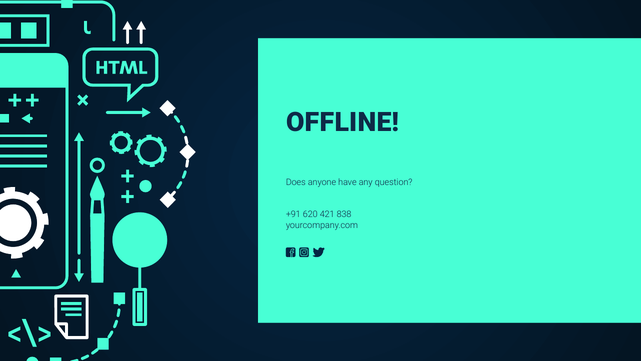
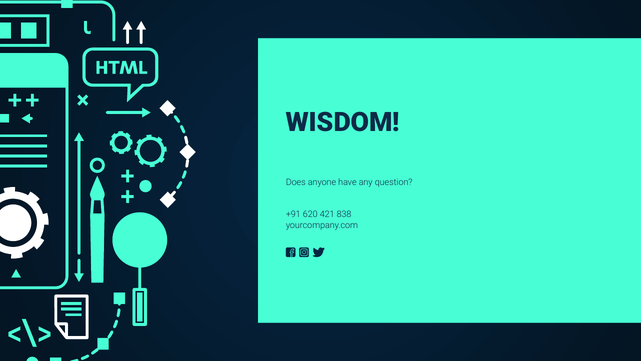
OFFLINE: OFFLINE -> WISDOM (343, 122)
